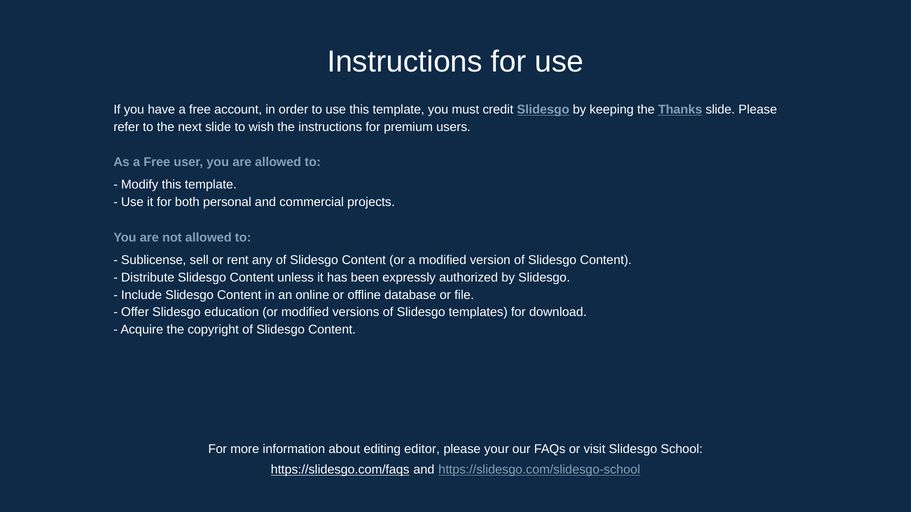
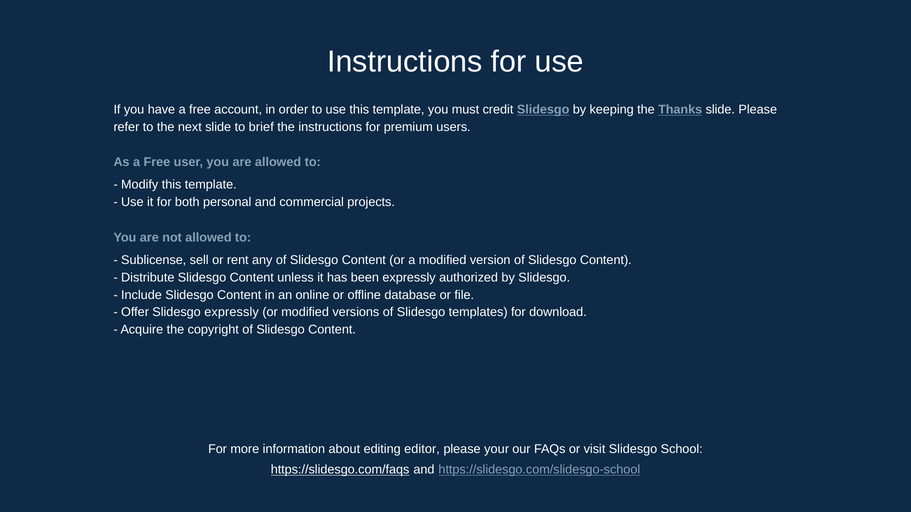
wish: wish -> brief (261, 127)
Slidesgo education: education -> expressly (232, 313)
